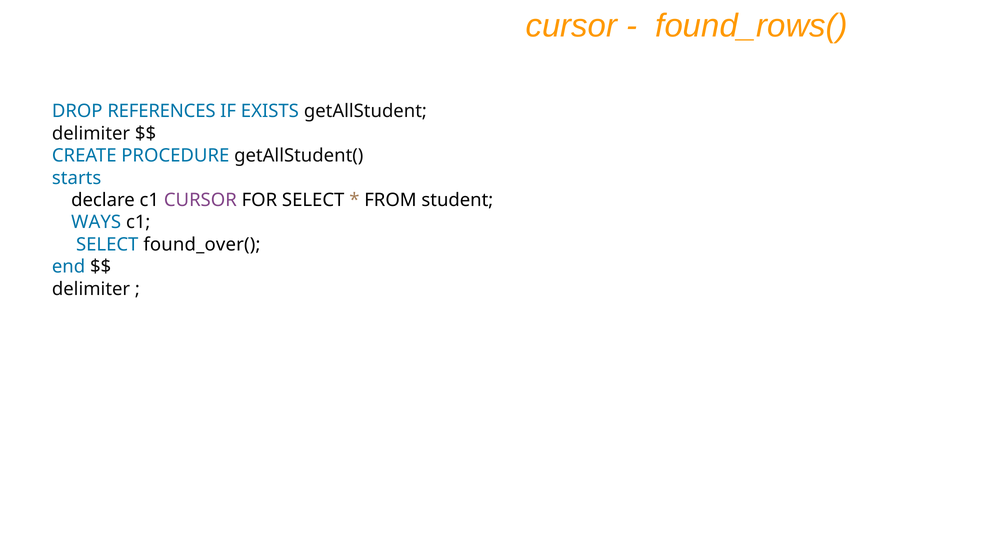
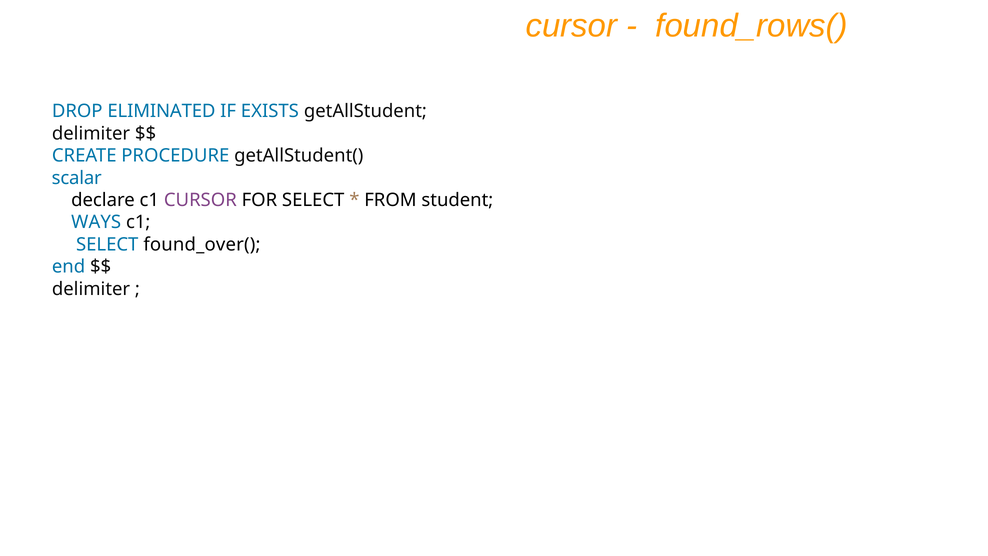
REFERENCES: REFERENCES -> ELIMINATED (161, 111)
starts: starts -> scalar (77, 178)
